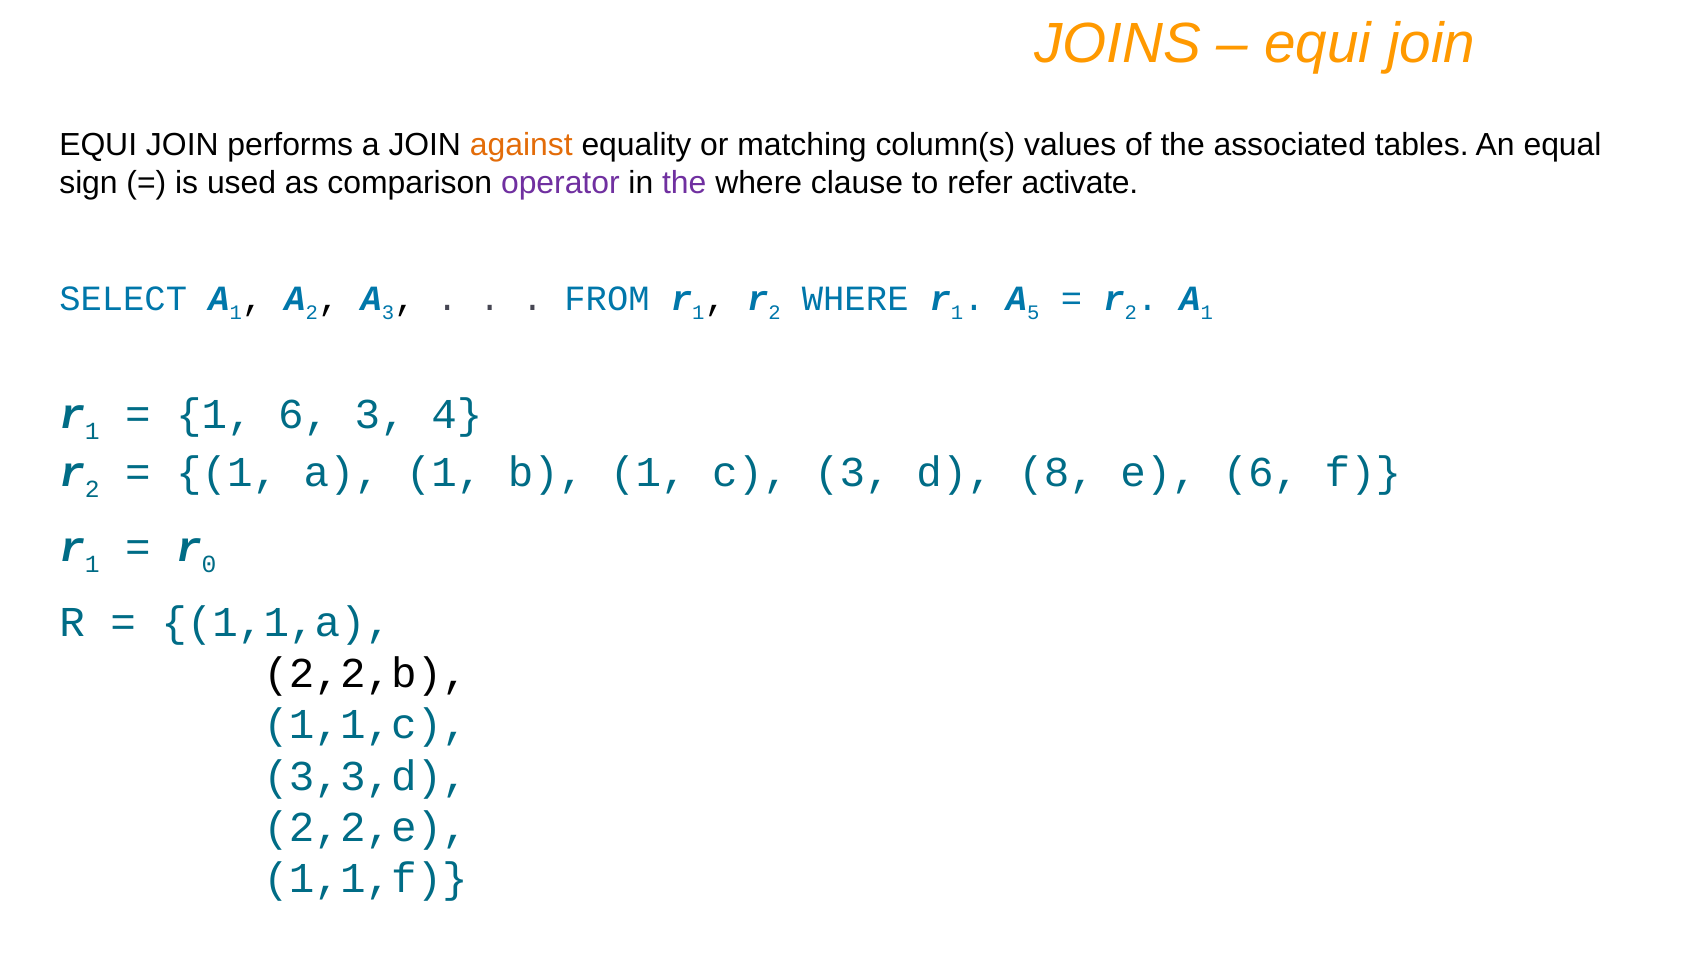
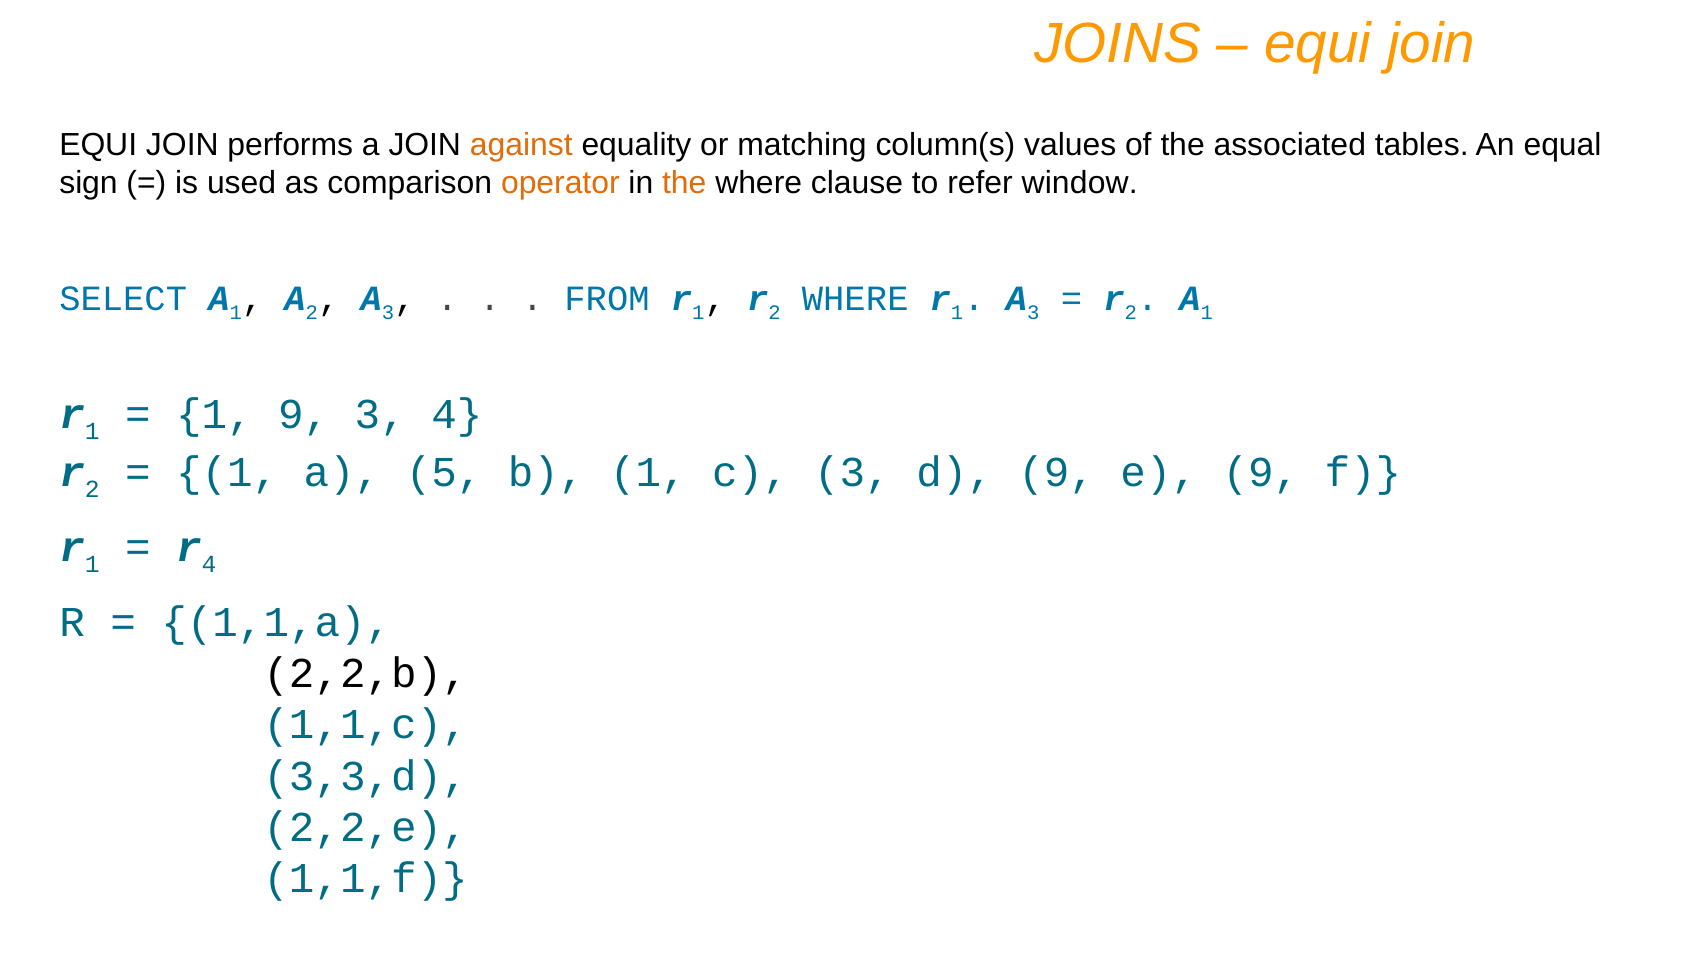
operator colour: purple -> orange (560, 183)
the colour: purple -> orange (684, 183)
activate: activate -> window (1080, 183)
5: 5 -> 3 (1033, 312)
1 6: 6 -> 9 (304, 415)
1 a 1: 1 -> 5 (444, 473)
d 8: 8 -> 9 (1057, 473)
e 6: 6 -> 9 (1261, 473)
r 0: 0 -> 4 (209, 564)
